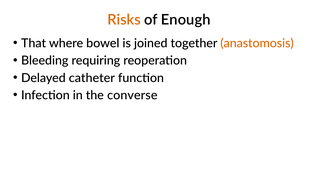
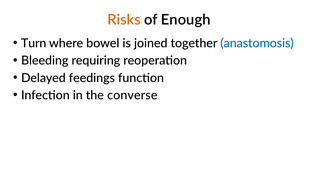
That: That -> Turn (34, 43)
anastomosis colour: orange -> blue (257, 43)
catheter: catheter -> feedings (92, 78)
